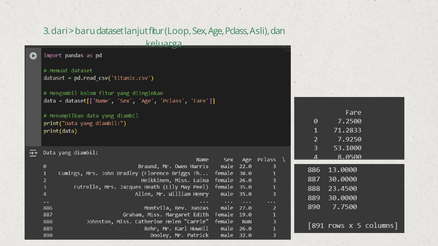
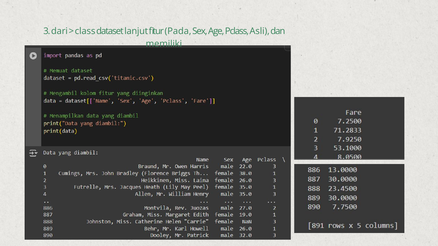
baru: baru -> class (85, 31)
Loop: Loop -> Pada (178, 31)
keluarga: keluarga -> memiliki (164, 44)
